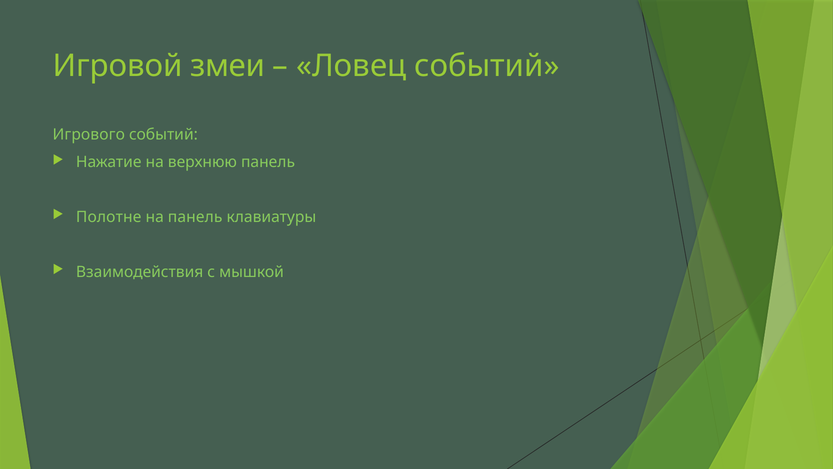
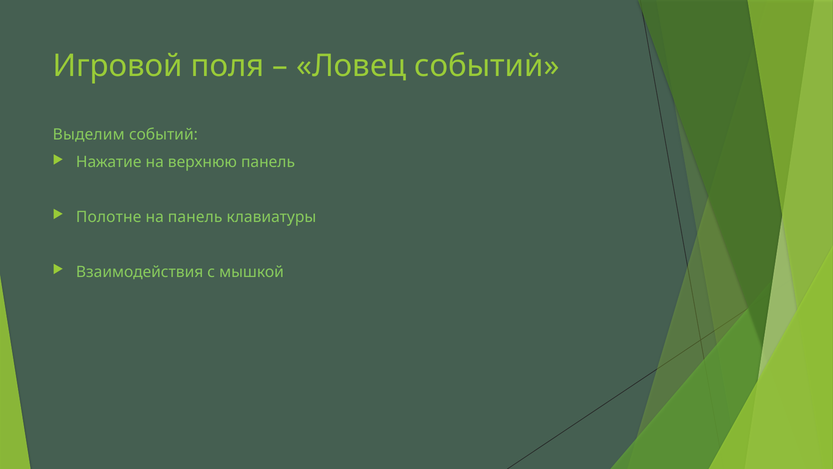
змеи: змеи -> поля (228, 66)
Игрового: Игрового -> Выделим (89, 135)
